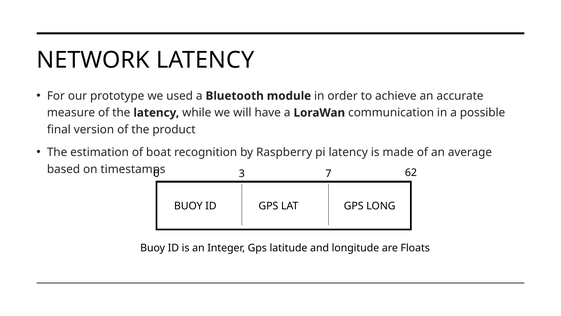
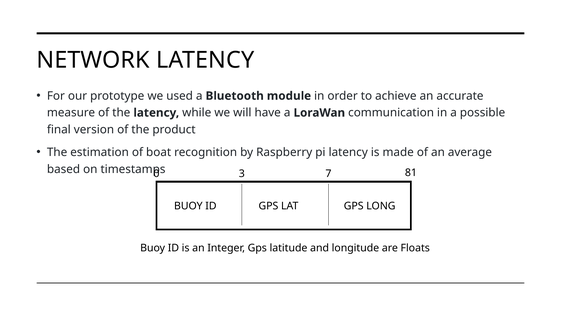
62: 62 -> 81 (411, 173)
